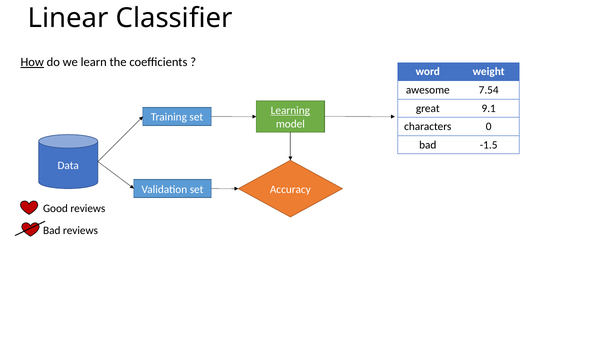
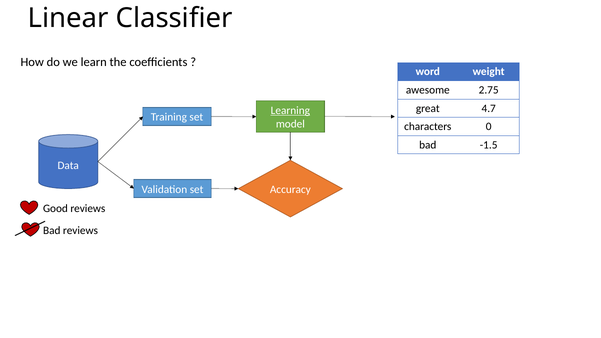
How underline: present -> none (32, 62)
7.54: 7.54 -> 2.75 (489, 90)
9.1: 9.1 -> 4.7 (489, 108)
